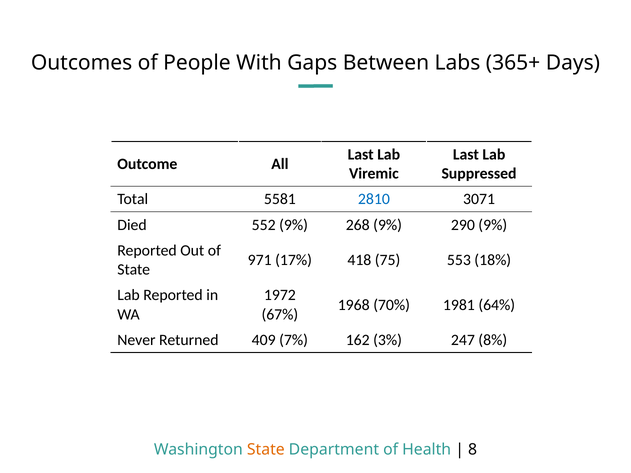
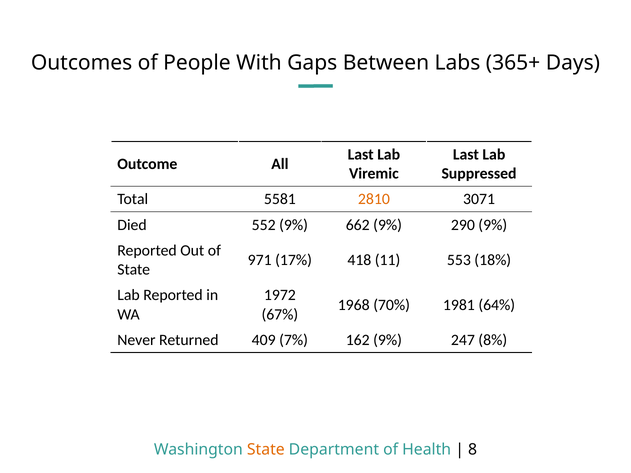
2810 colour: blue -> orange (374, 199)
268: 268 -> 662 (358, 225)
75: 75 -> 11 (388, 260)
162 3%: 3% -> 9% (388, 340)
